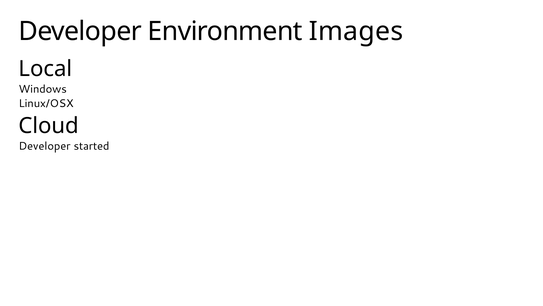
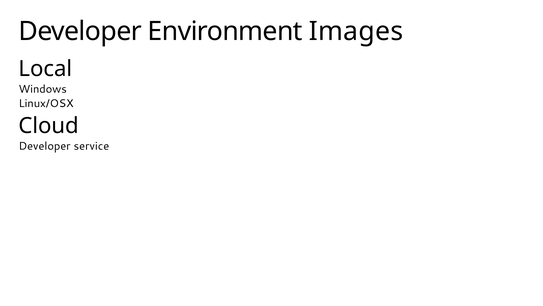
started: started -> service (91, 146)
